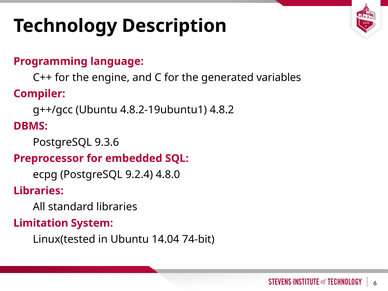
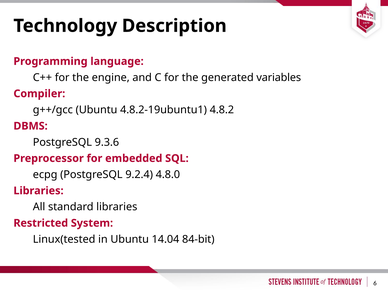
Limitation: Limitation -> Restricted (41, 223)
74-bit: 74-bit -> 84-bit (198, 239)
